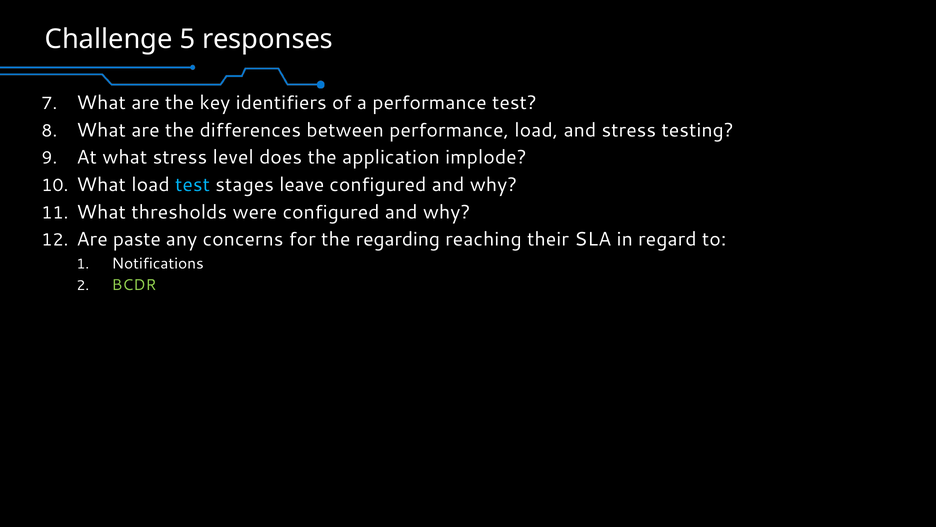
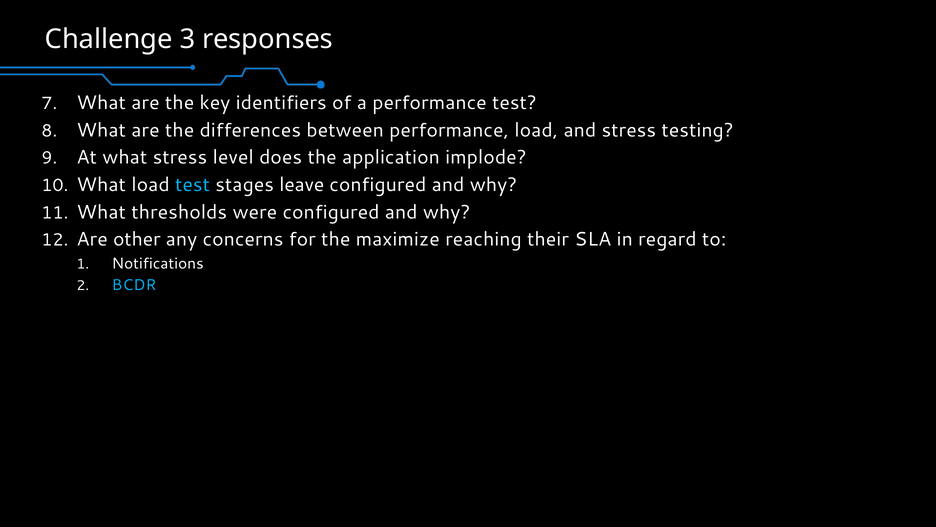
5: 5 -> 3 (187, 39)
paste: paste -> other (137, 239)
regarding: regarding -> maximize (398, 239)
BCDR colour: light green -> light blue (134, 285)
